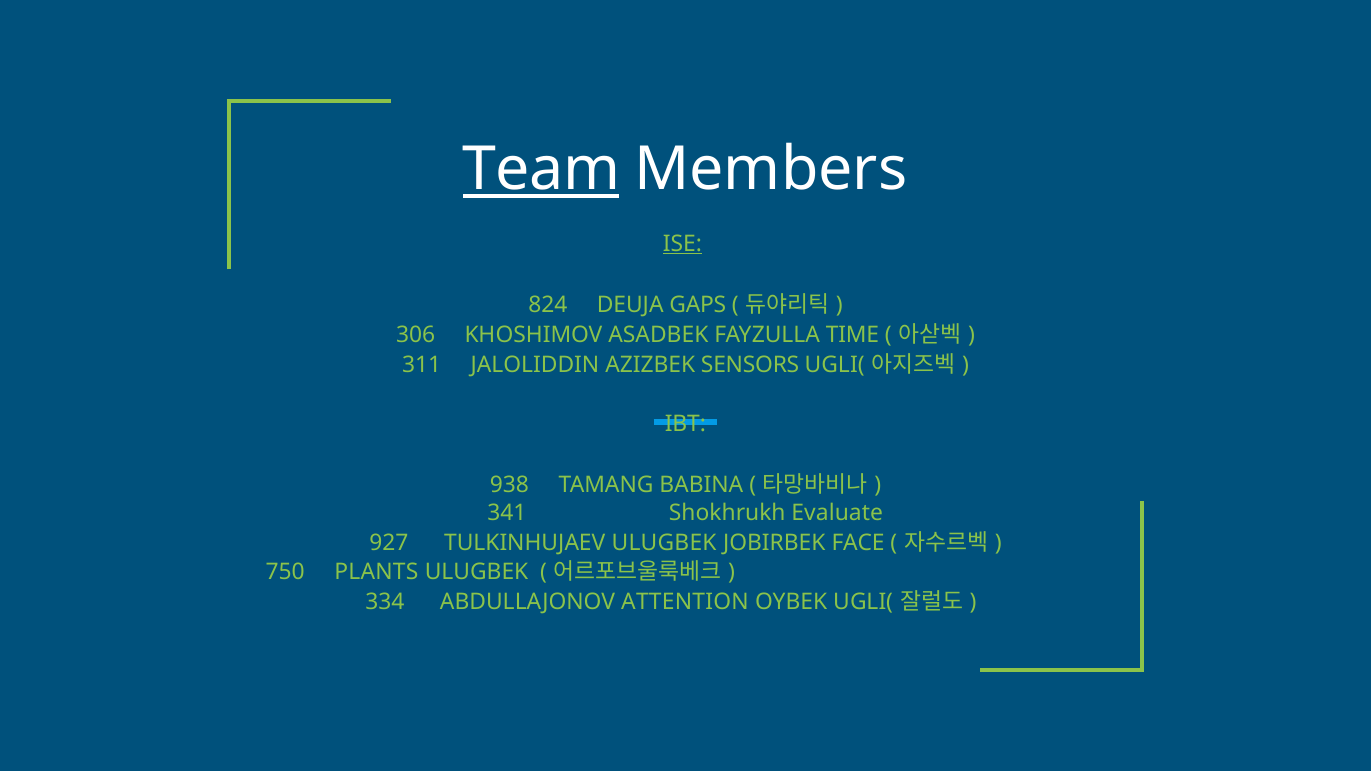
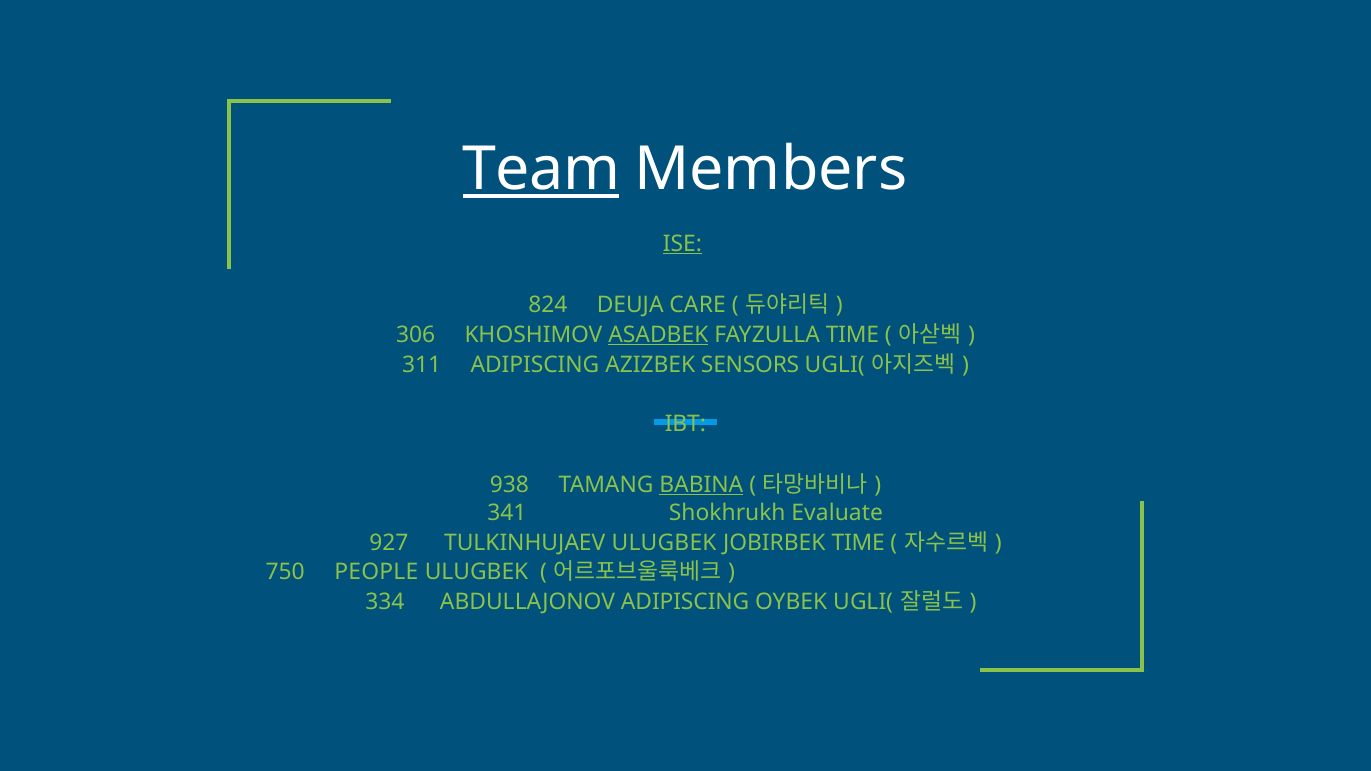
GAPS: GAPS -> CARE (698, 305)
ASADBEK underline: none -> present (658, 335)
311 JALOLIDDIN: JALOLIDDIN -> ADIPISCING (535, 365)
BABINA underline: none -> present (701, 485)
JOBIRBEK FACE: FACE -> TIME (858, 543)
PLANTS: PLANTS -> PEOPLE (376, 572)
ABDULLAJONOV ATTENTION: ATTENTION -> ADIPISCING (685, 602)
